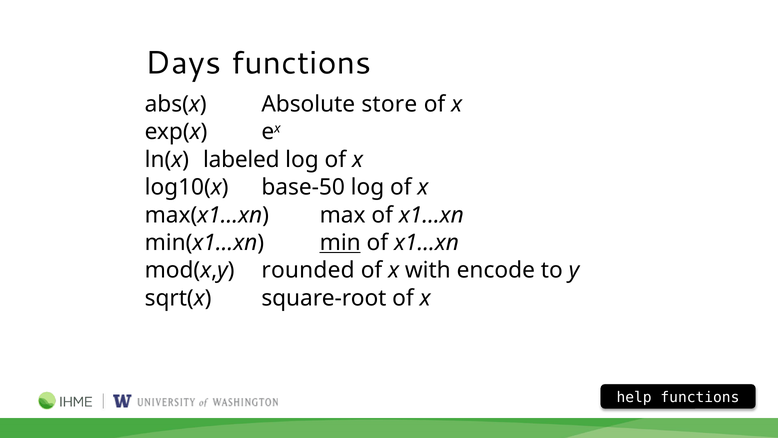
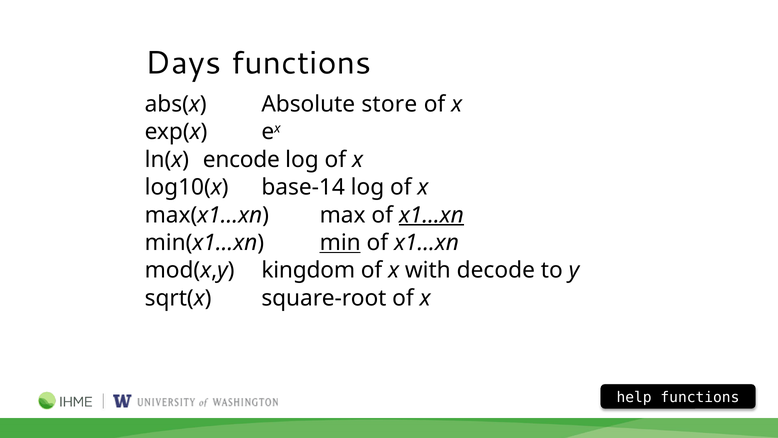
labeled: labeled -> encode (241, 159)
base-50: base-50 -> base-14 (303, 187)
x1…xn underline: none -> present (431, 215)
rounded: rounded -> kingdom (308, 270)
encode: encode -> decode (496, 270)
